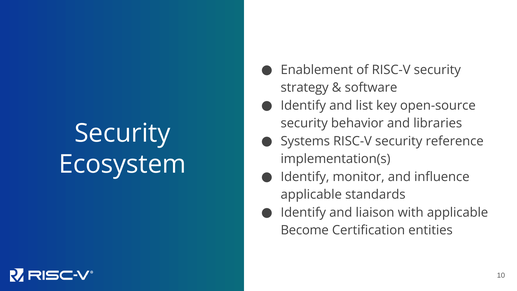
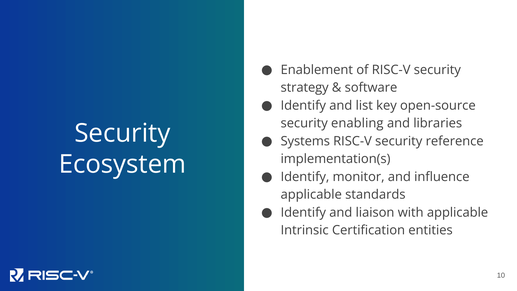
behavior: behavior -> enabling (357, 123)
Become: Become -> Intrinsic (305, 230)
